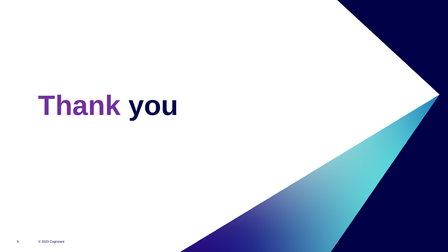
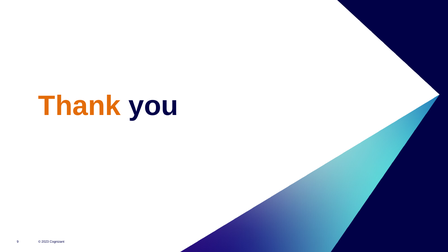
Thank colour: purple -> orange (80, 106)
